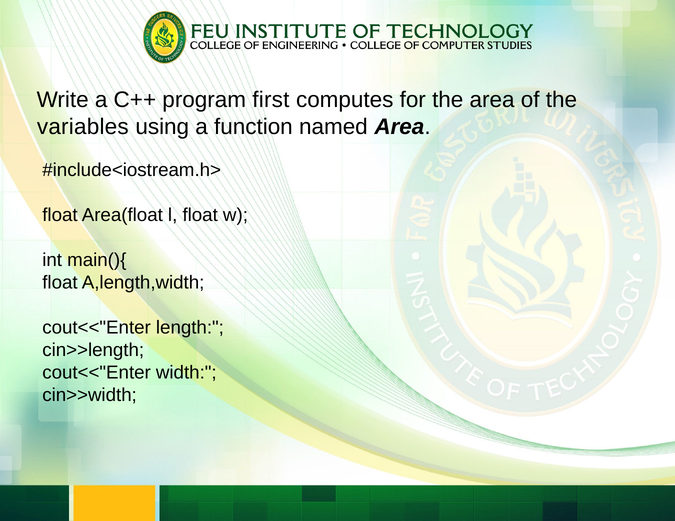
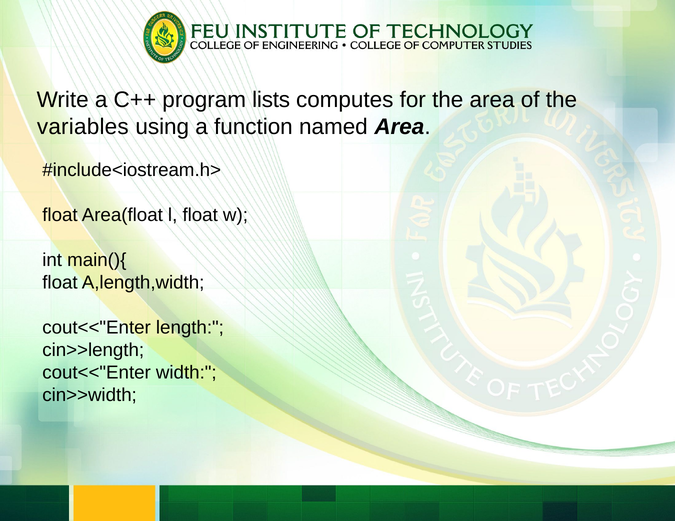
first: first -> lists (271, 100)
